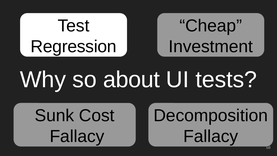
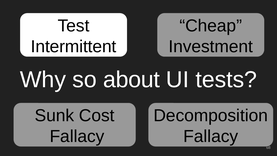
Regression: Regression -> Intermittent (74, 46)
